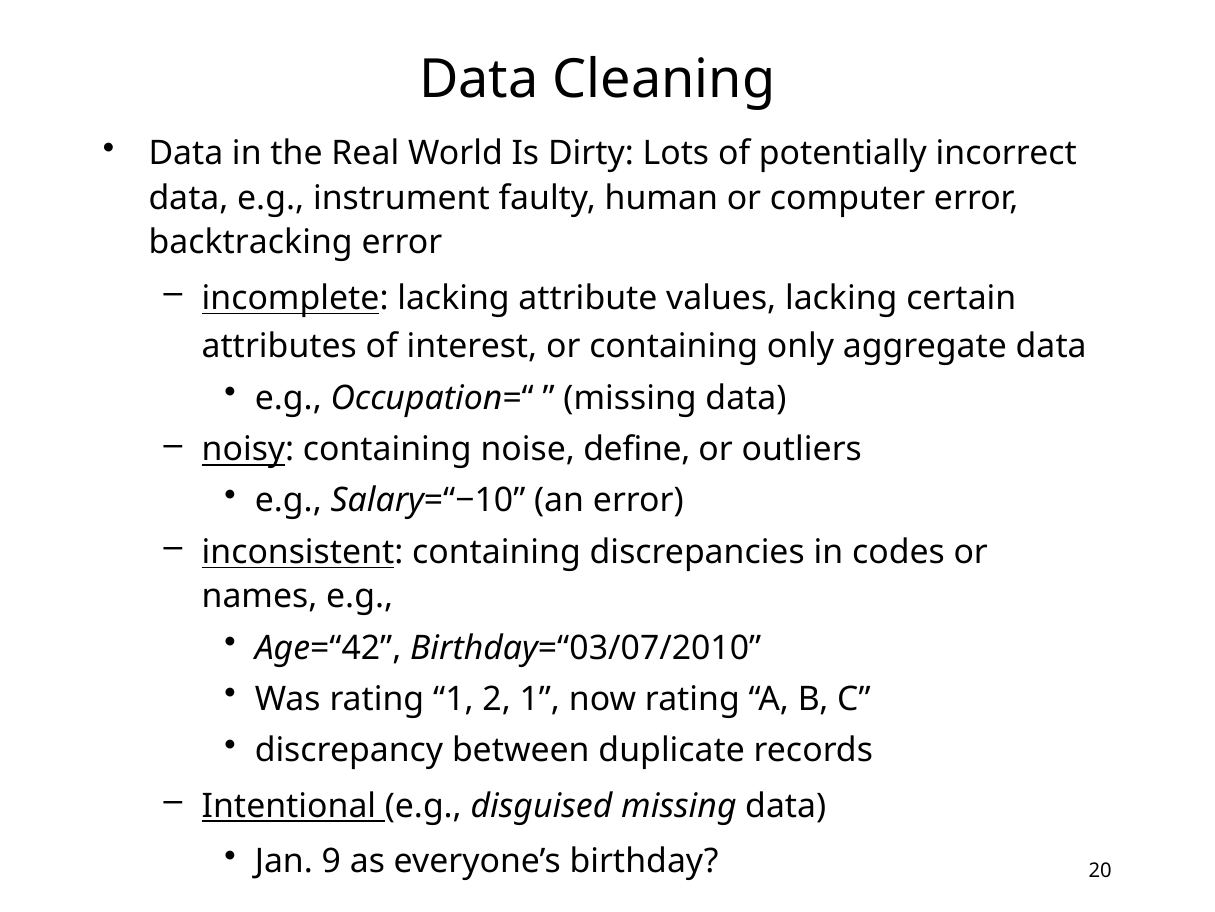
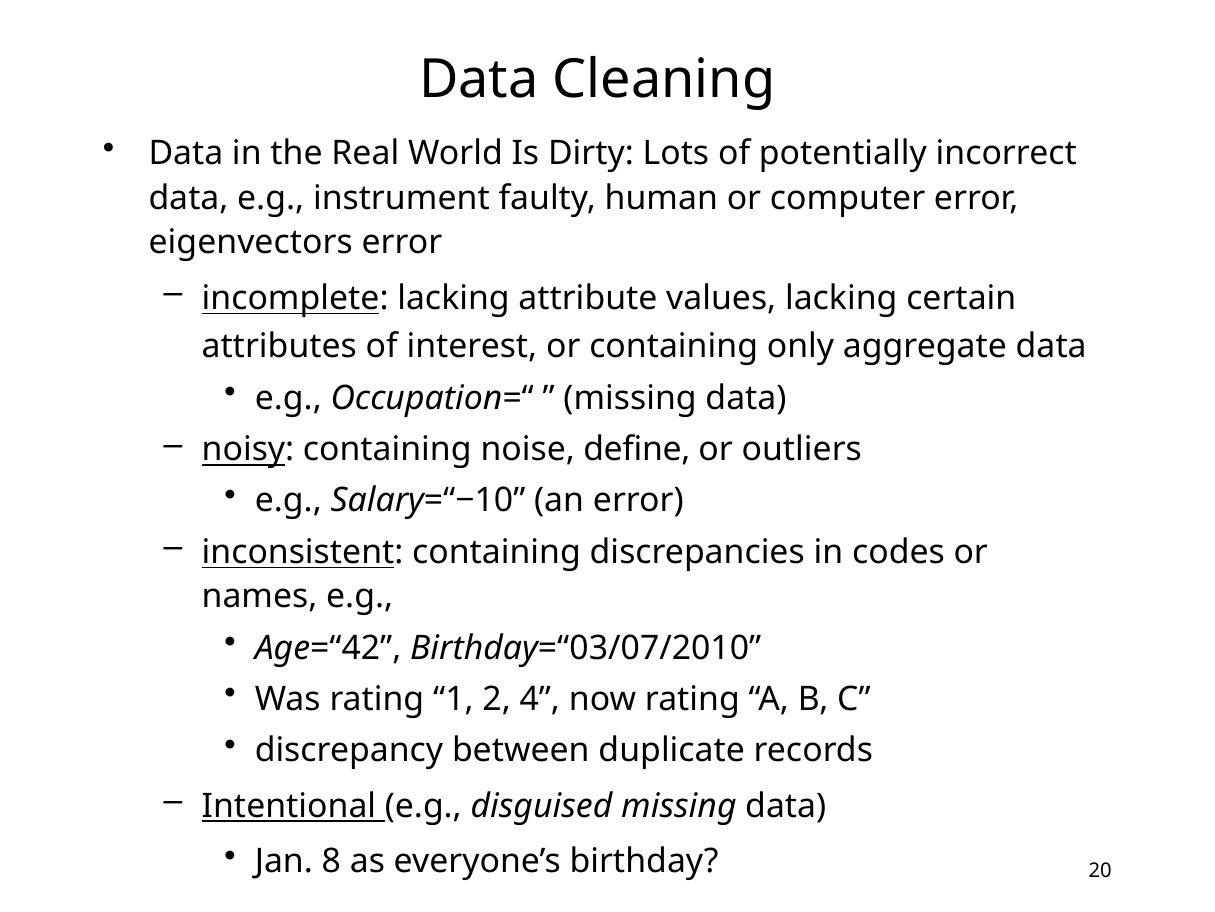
backtracking: backtracking -> eigenvectors (251, 243)
2 1: 1 -> 4 (540, 699)
9: 9 -> 8 (331, 861)
